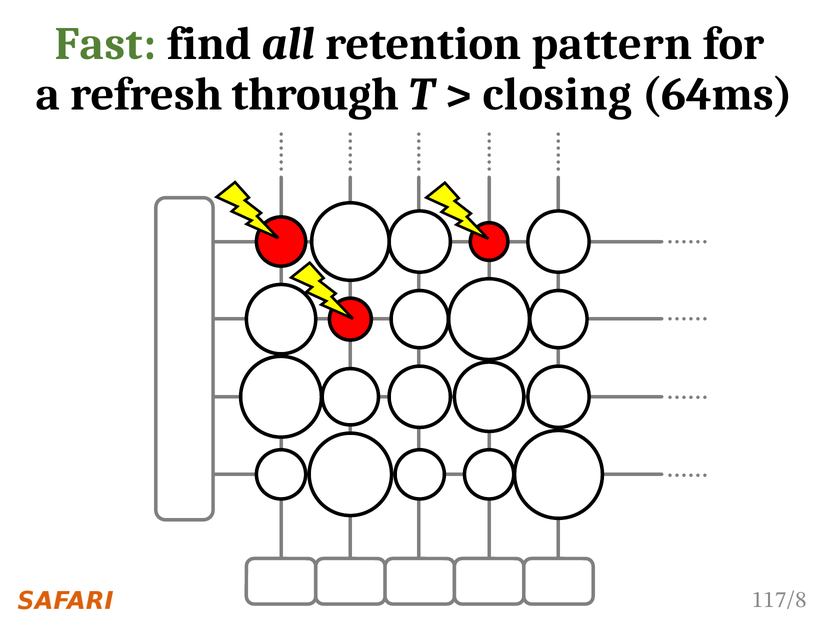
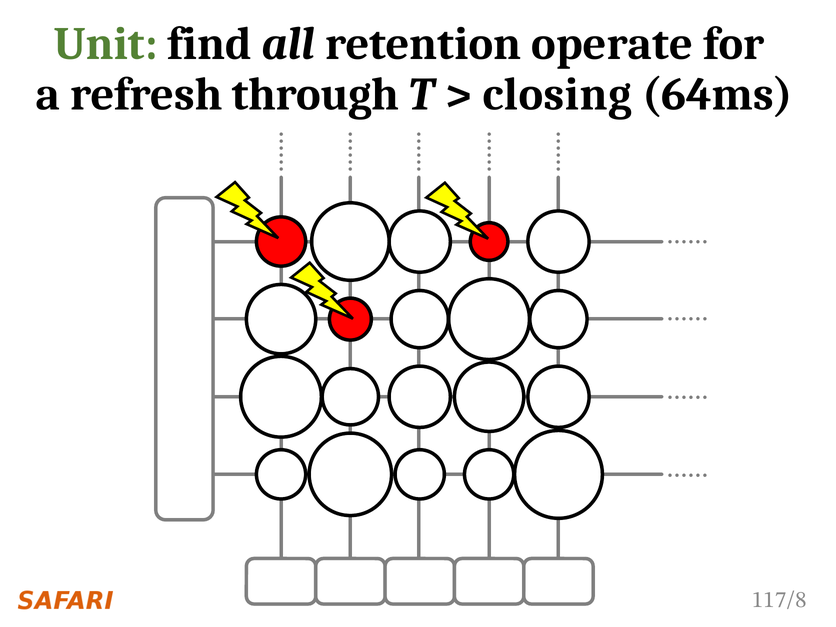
Fast: Fast -> Unit (106, 44)
pattern: pattern -> operate (612, 44)
